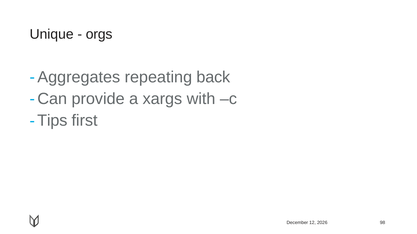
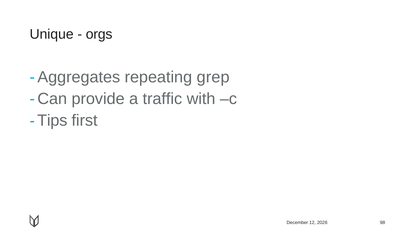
back: back -> grep (213, 77)
xargs: xargs -> traffic (162, 99)
